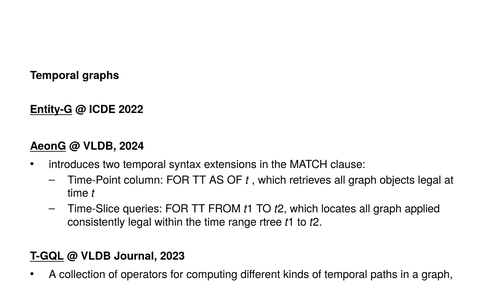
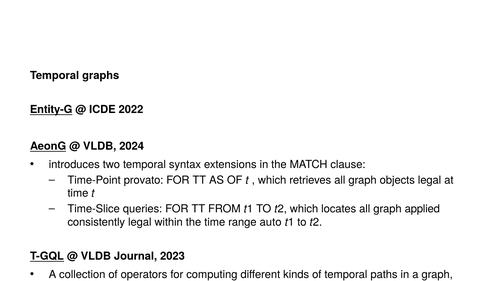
column: column -> provato (144, 180)
rtree: rtree -> auto (271, 222)
